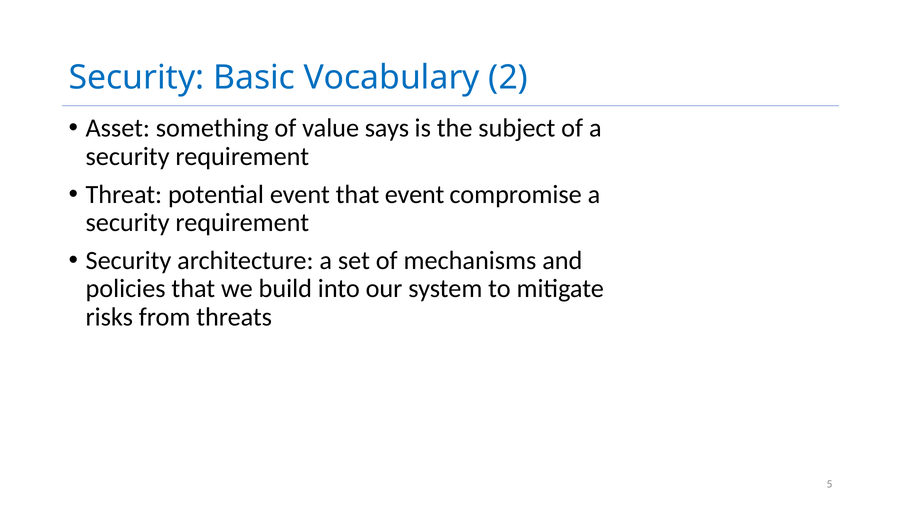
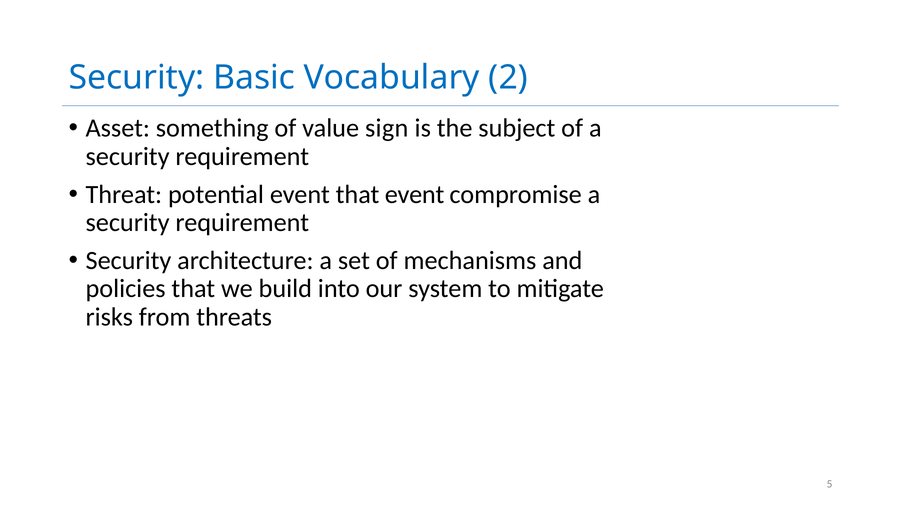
says: says -> sign (387, 128)
